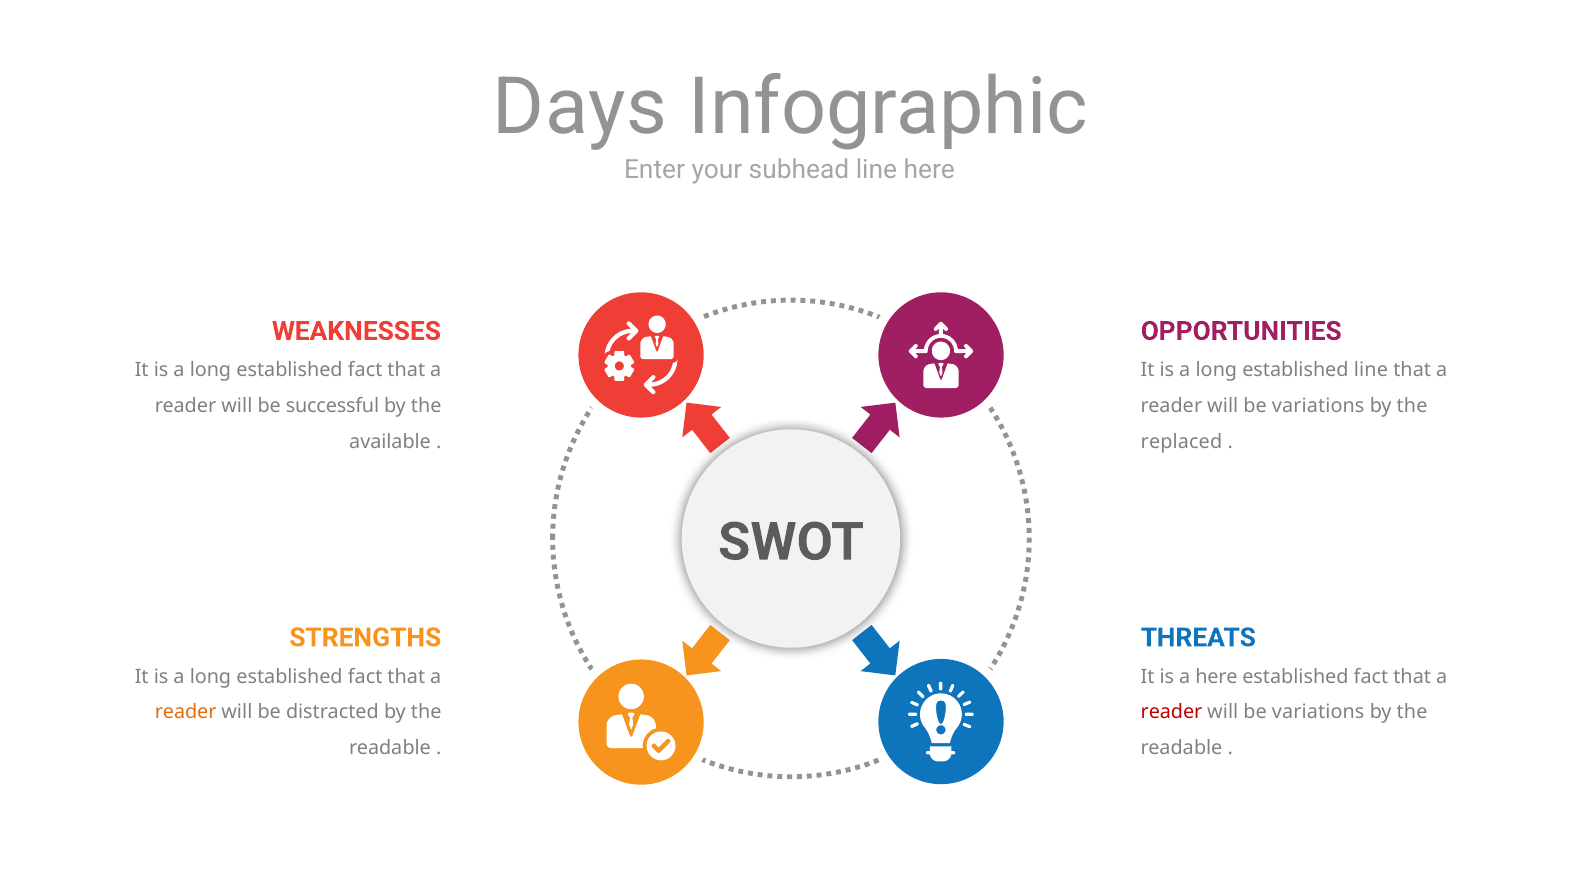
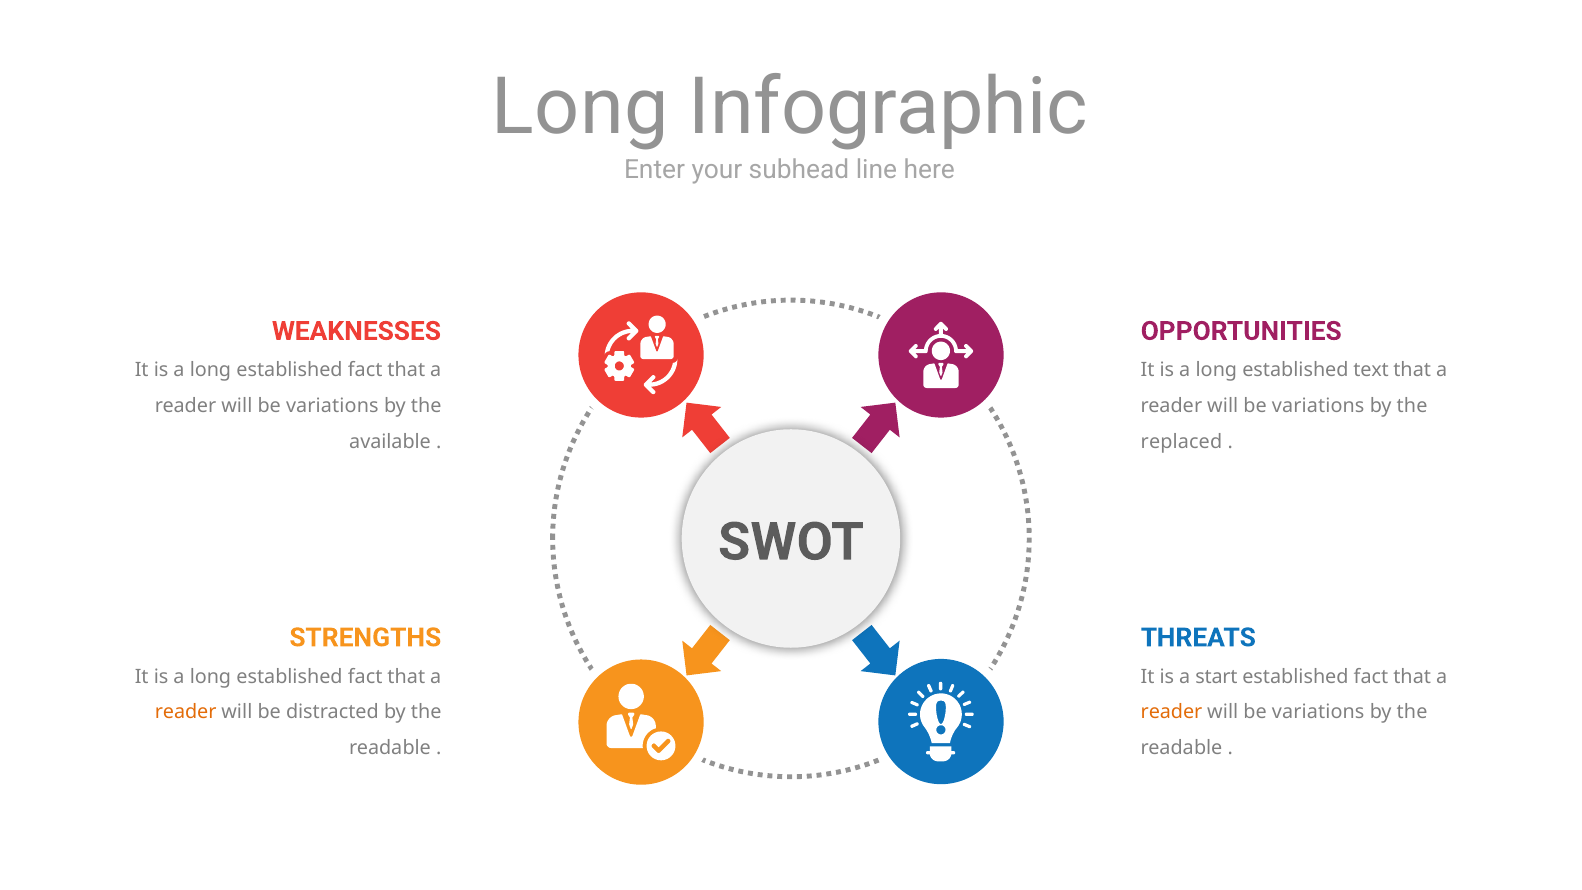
Days: Days -> Long (580, 107)
established line: line -> text (1371, 370)
successful: successful -> variations (332, 406)
a here: here -> start (1216, 677)
reader colour: red -> orange (1172, 712)
